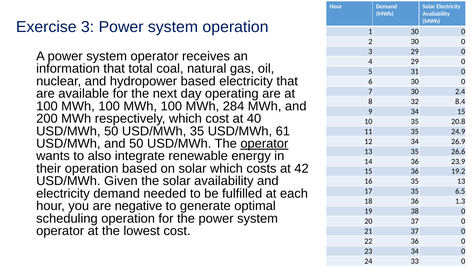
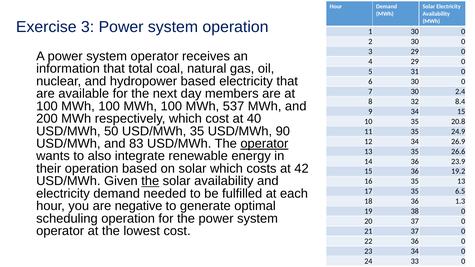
operating: operating -> members (232, 94)
284: 284 -> 537 (234, 106)
61: 61 -> 90 (283, 131)
and 50: 50 -> 83 (136, 144)
the underline: none -> present (150, 181)
